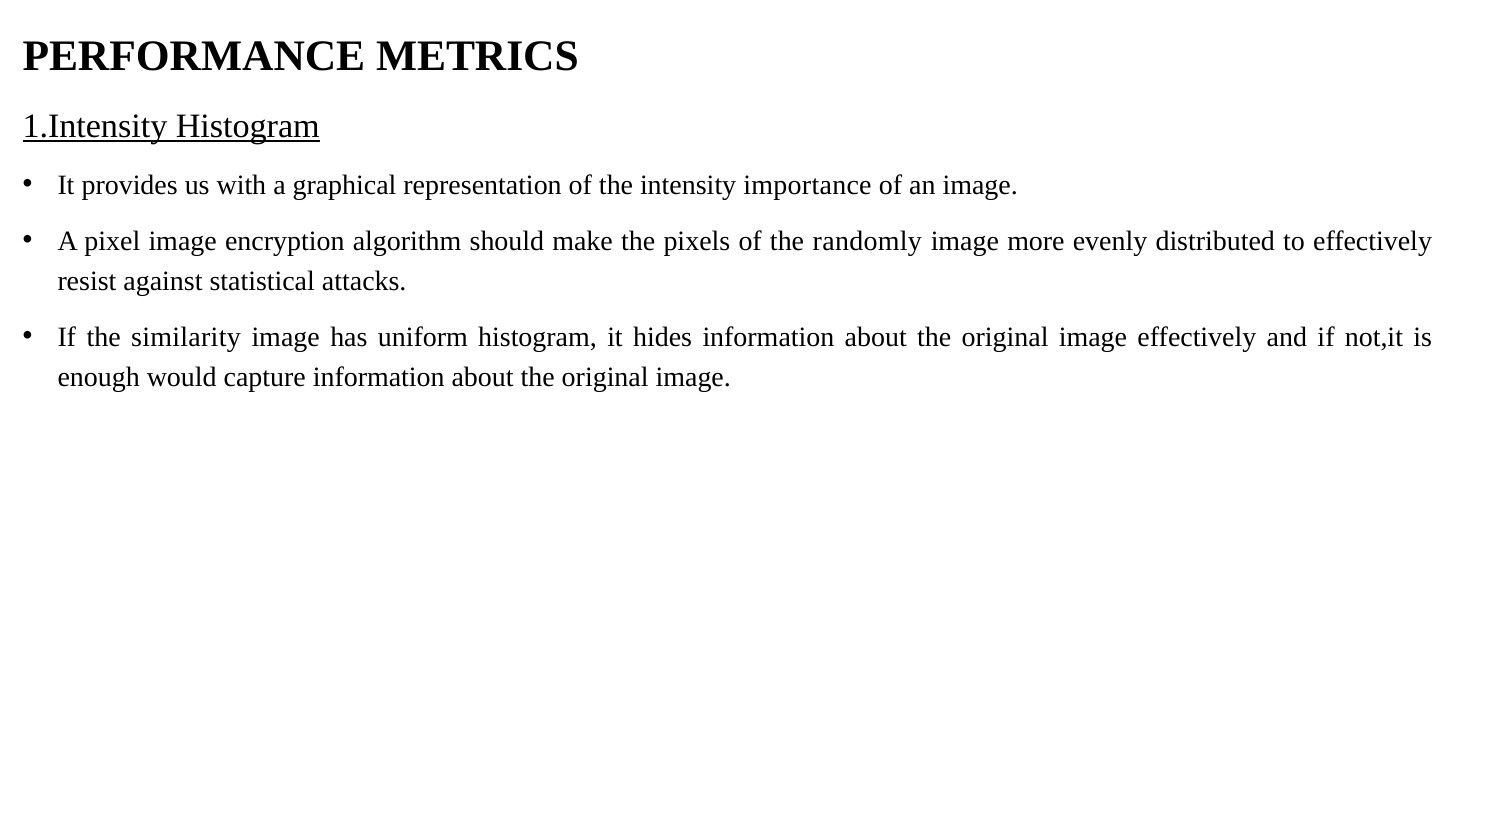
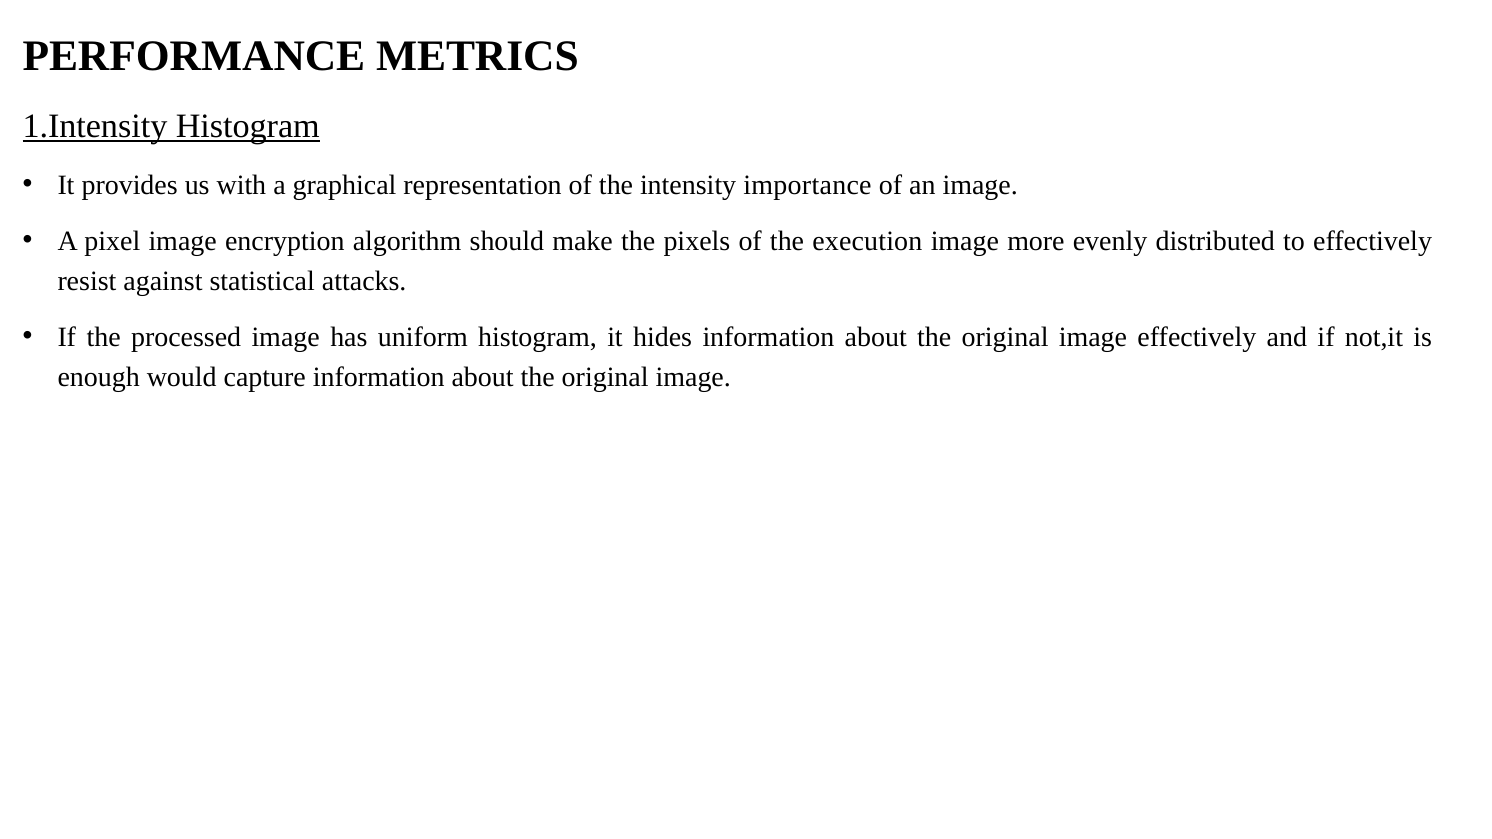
randomly: randomly -> execution (867, 241)
similarity: similarity -> processed (186, 337)
